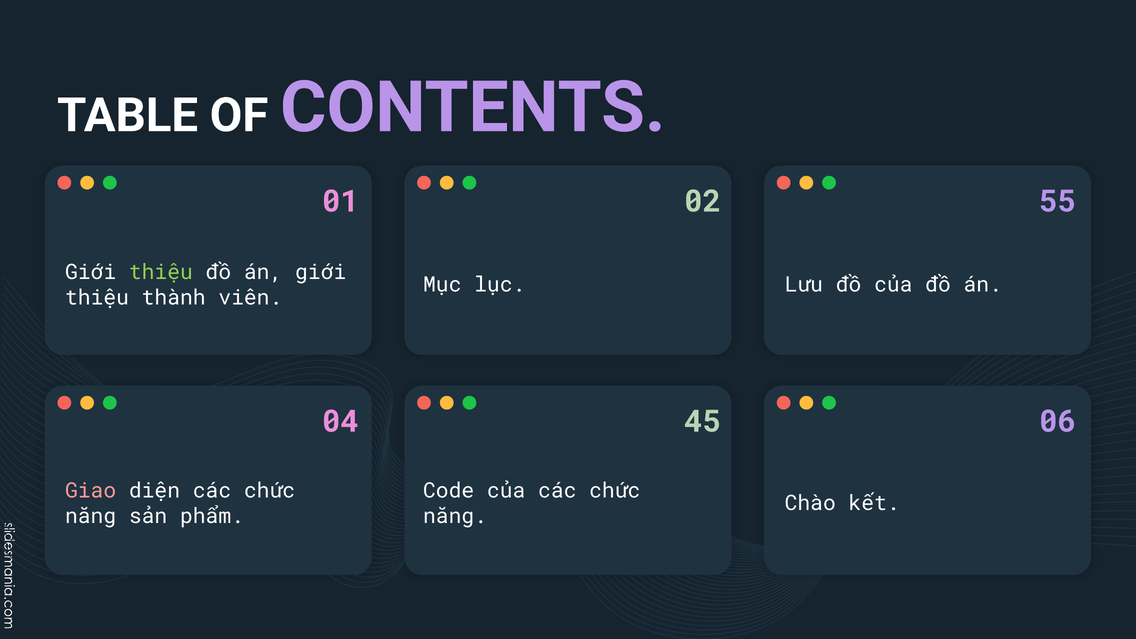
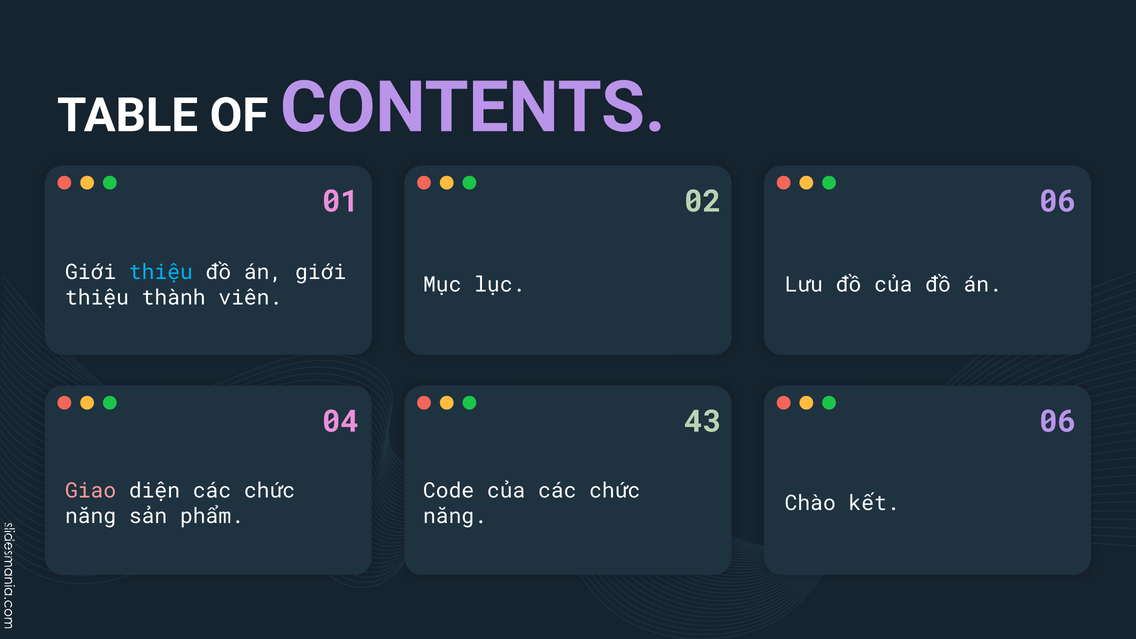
02 55: 55 -> 06 (1058, 201)
thiệu colour: light green -> light blue (161, 272)
45: 45 -> 43 (703, 421)
